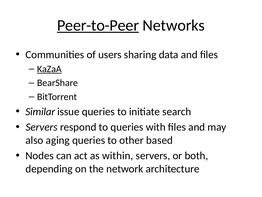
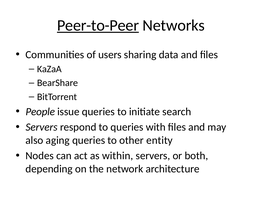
KaZaA underline: present -> none (49, 69)
Similar: Similar -> People (40, 111)
based: based -> entity (160, 140)
